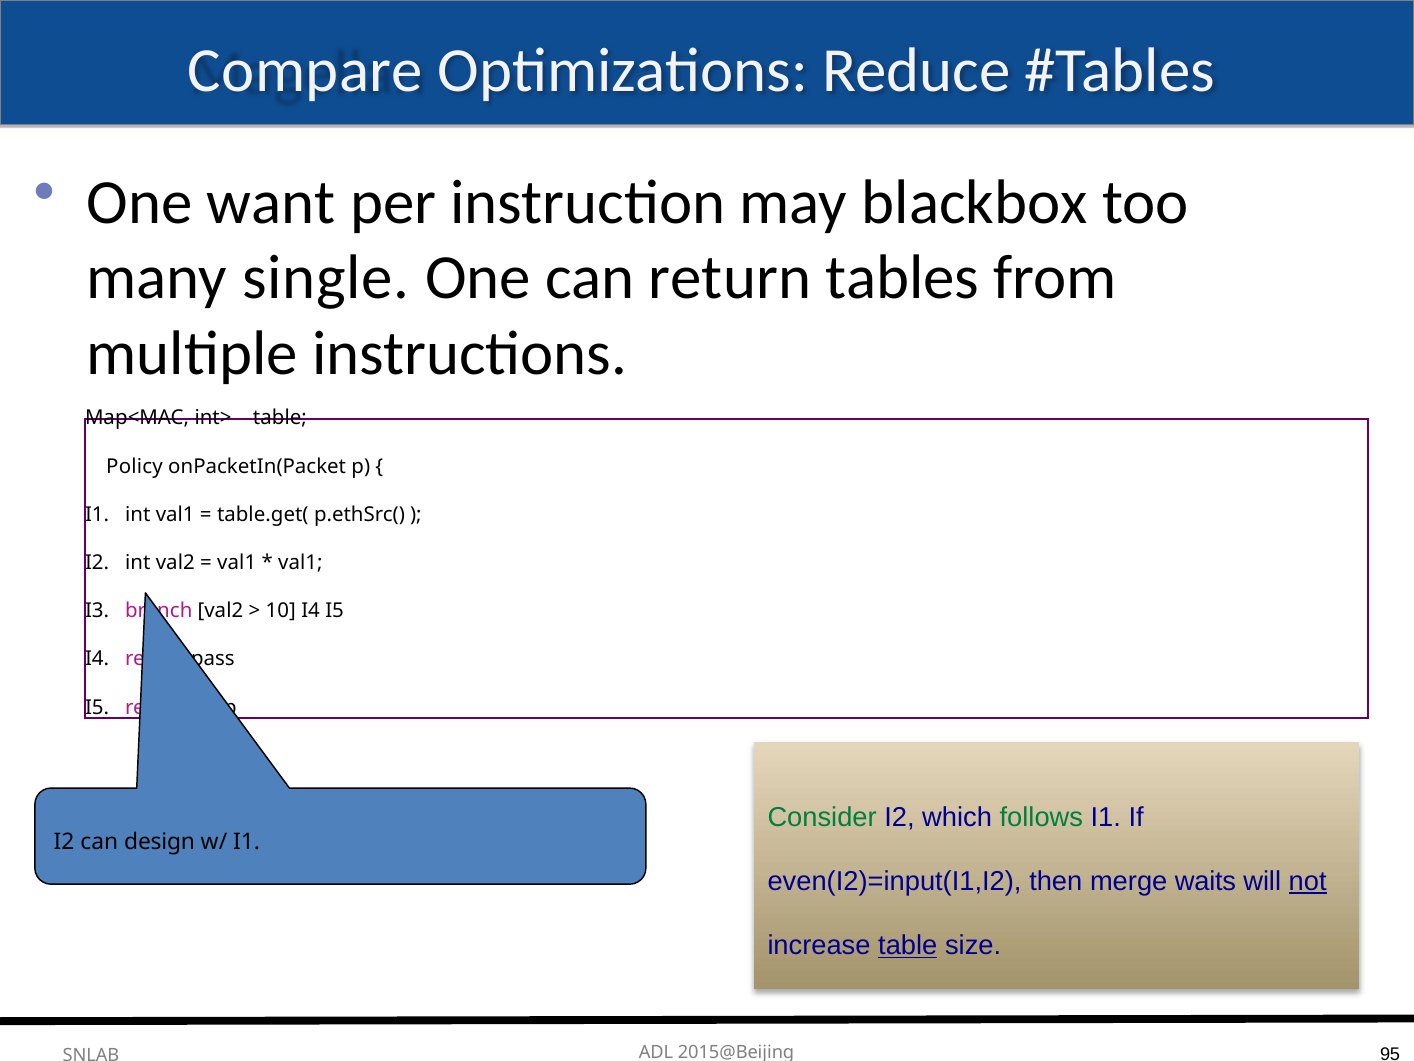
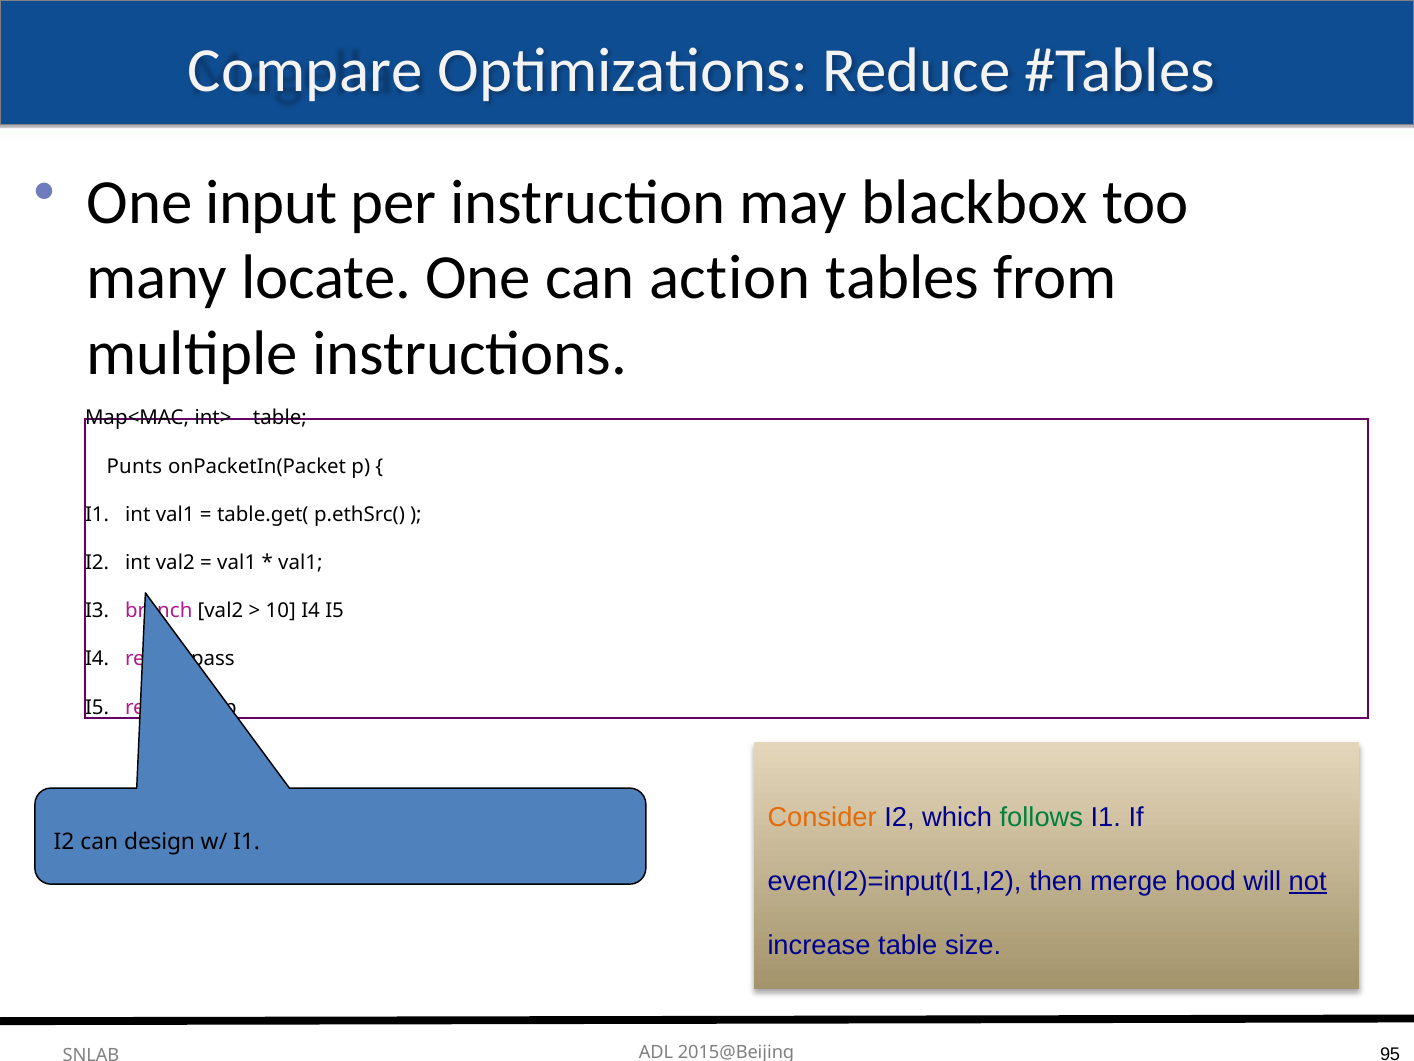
want: want -> input (271, 202)
single: single -> locate (326, 278)
can return: return -> action (730, 278)
Policy: Policy -> Punts (134, 466)
Consider colour: green -> orange (822, 817)
waits: waits -> hood (1205, 881)
table underline: present -> none (908, 945)
